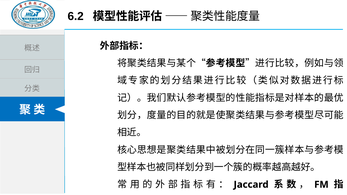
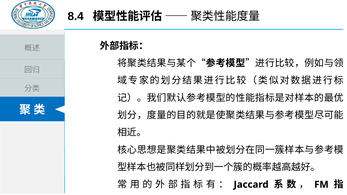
6.2: 6.2 -> 8.4 (76, 16)
